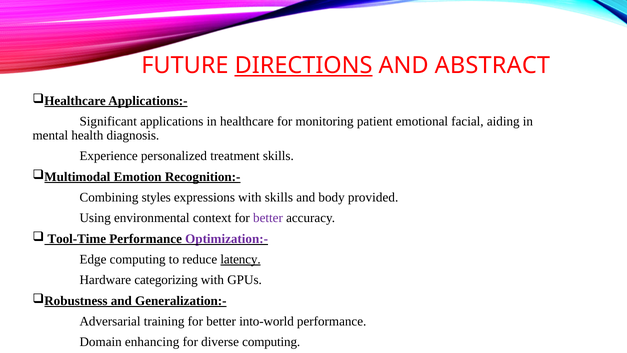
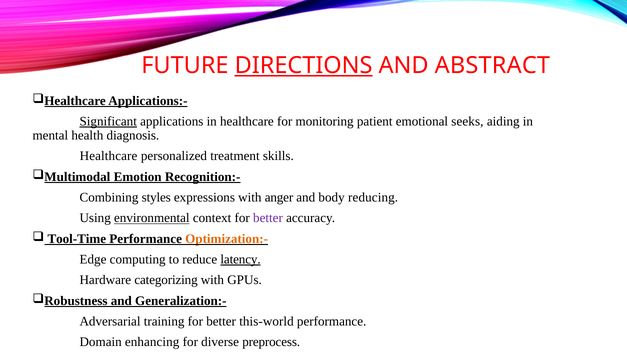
Significant underline: none -> present (108, 121)
facial: facial -> seeks (467, 121)
Experience: Experience -> Healthcare (109, 156)
with skills: skills -> anger (279, 197)
provided: provided -> reducing (373, 197)
environmental underline: none -> present (152, 218)
Optimization:- colour: purple -> orange (227, 239)
into-world: into-world -> this-world (266, 321)
diverse computing: computing -> preprocess (271, 342)
